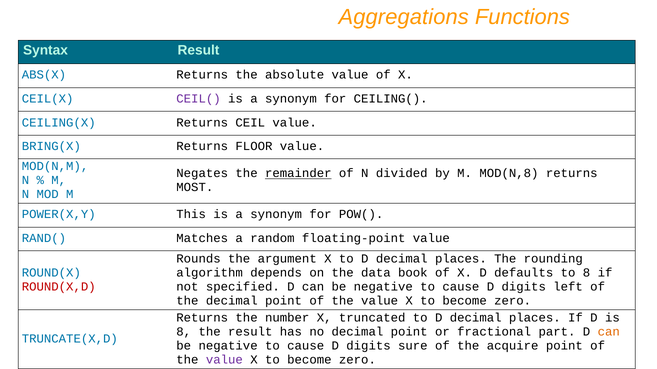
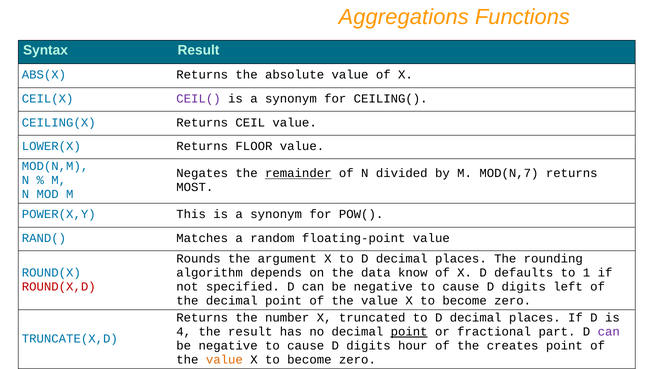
BRING(X: BRING(X -> LOWER(X (51, 146)
MOD(N,8: MOD(N,8 -> MOD(N,7 (509, 174)
book: book -> know (413, 273)
to 8: 8 -> 1 (587, 273)
8: 8 -> 4 (184, 332)
point underline: none -> present (409, 332)
can colour: orange -> purple (609, 332)
sure: sure -> hour (413, 346)
acquire: acquire -> creates (513, 346)
value colour: purple -> orange (224, 360)
